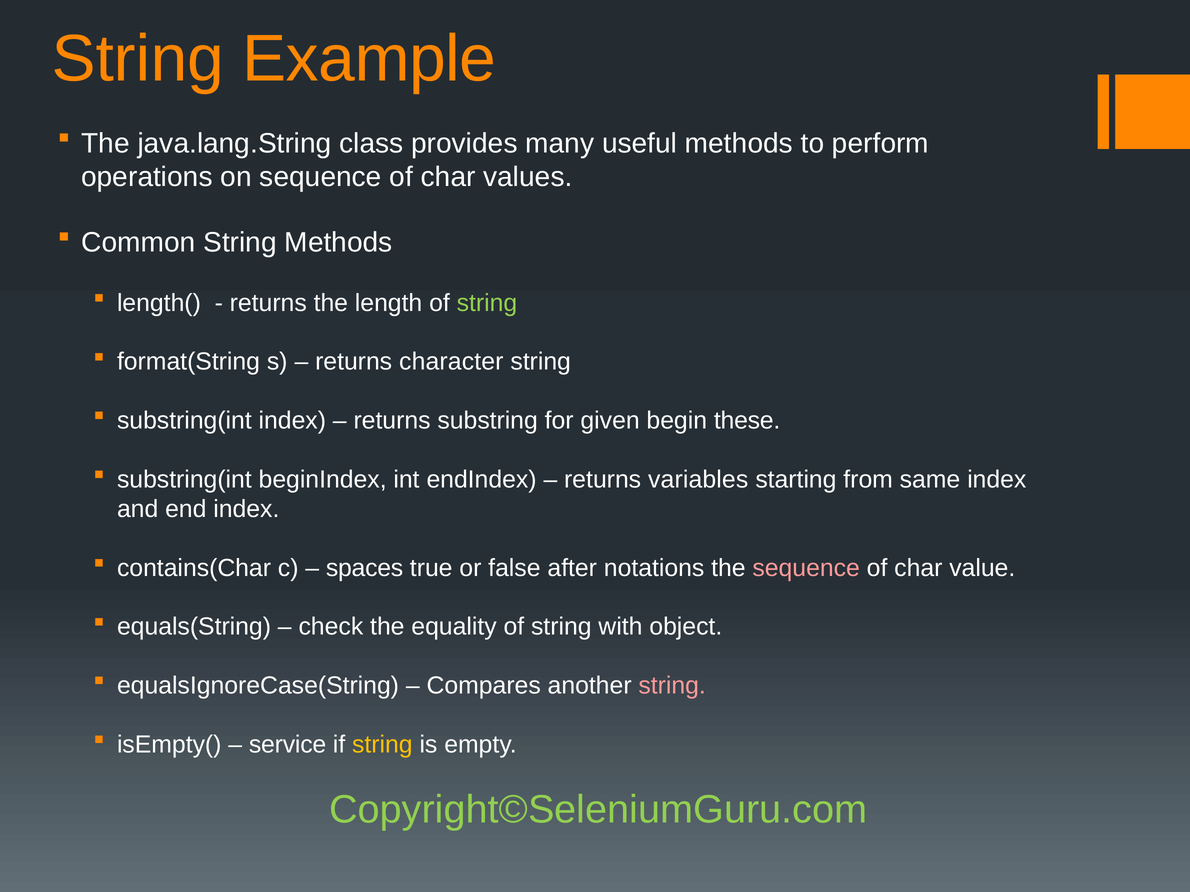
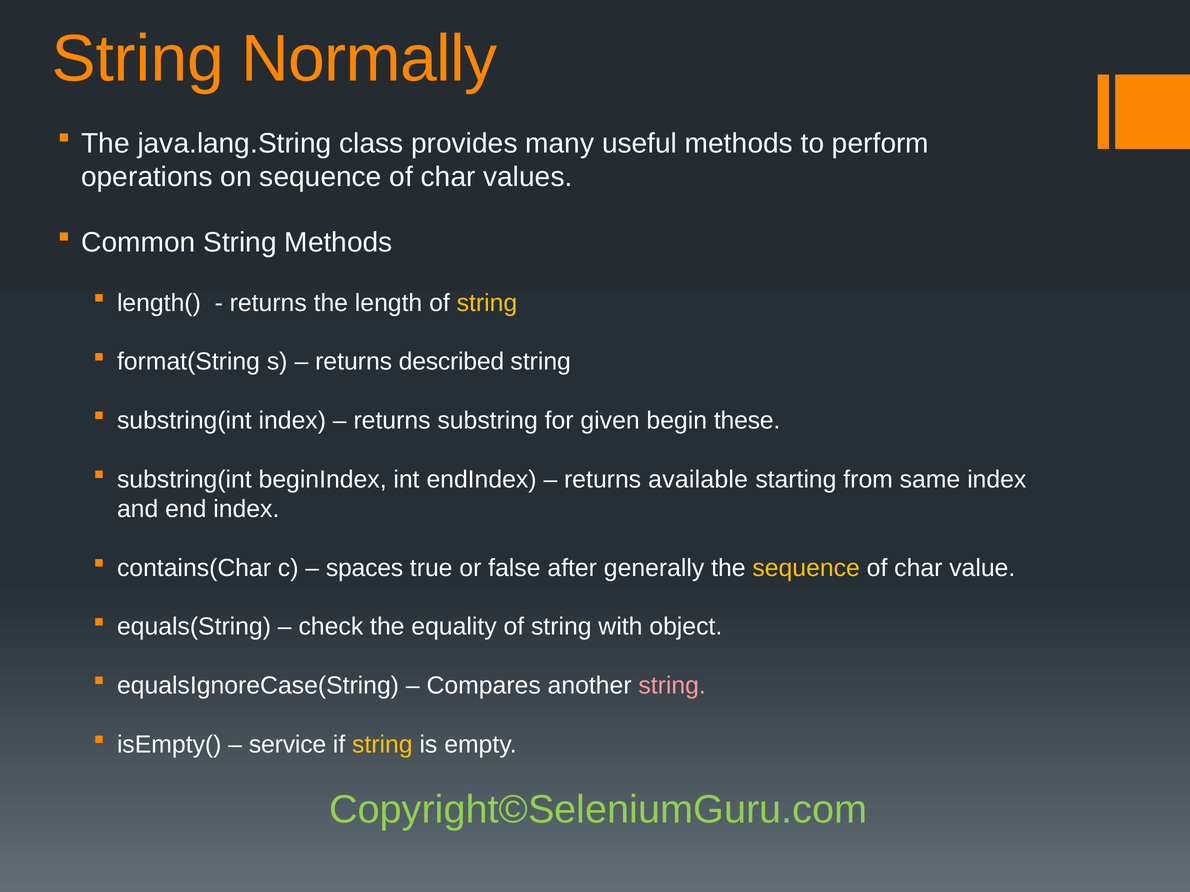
Example: Example -> Normally (369, 59)
string colour: light green -> yellow (487, 303)
character: character -> described (451, 362)
variables: variables -> available (698, 480)
notations: notations -> generally (654, 568)
sequence colour: pink -> yellow (806, 568)
